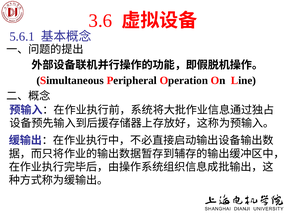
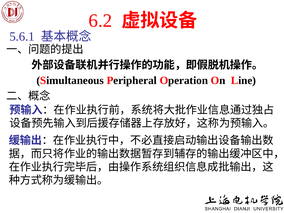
3.6: 3.6 -> 6.2 (100, 21)
